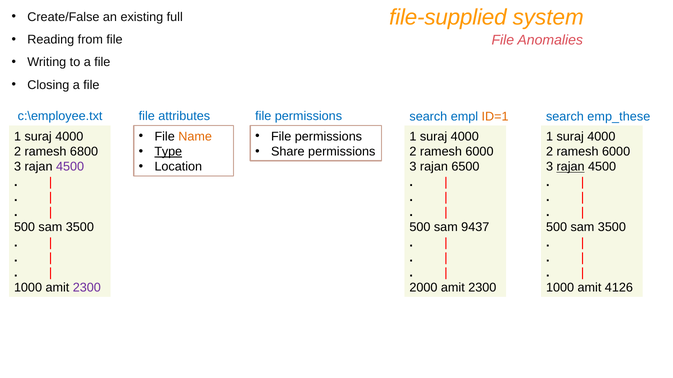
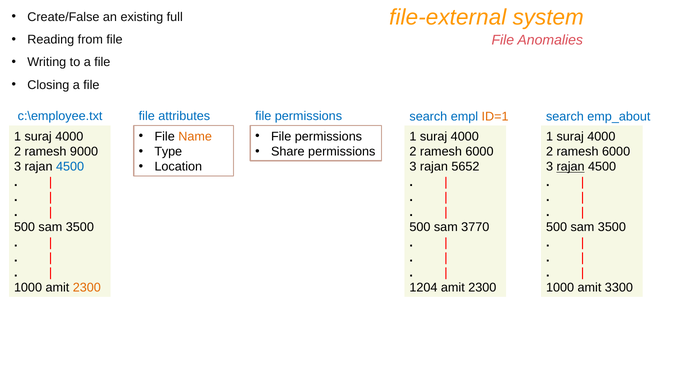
file-supplied: file-supplied -> file-external (448, 18)
emp_these: emp_these -> emp_about (619, 117)
Type underline: present -> none (168, 152)
6800: 6800 -> 9000 (84, 152)
4500 colour: purple -> blue (70, 167)
6500: 6500 -> 5652 (465, 167)
9437: 9437 -> 3770 (475, 228)
2300 colour: purple -> orange (87, 288)
2000: 2000 -> 1204 (423, 288)
4126: 4126 -> 3300 (619, 288)
